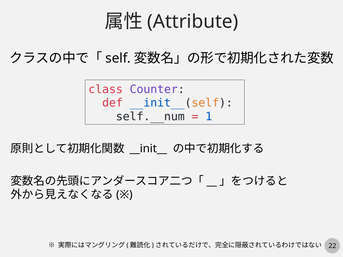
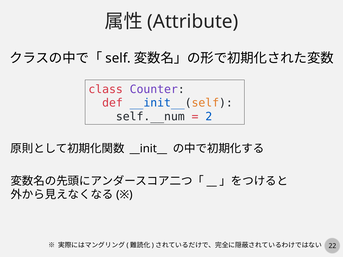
1: 1 -> 2 (209, 117)
